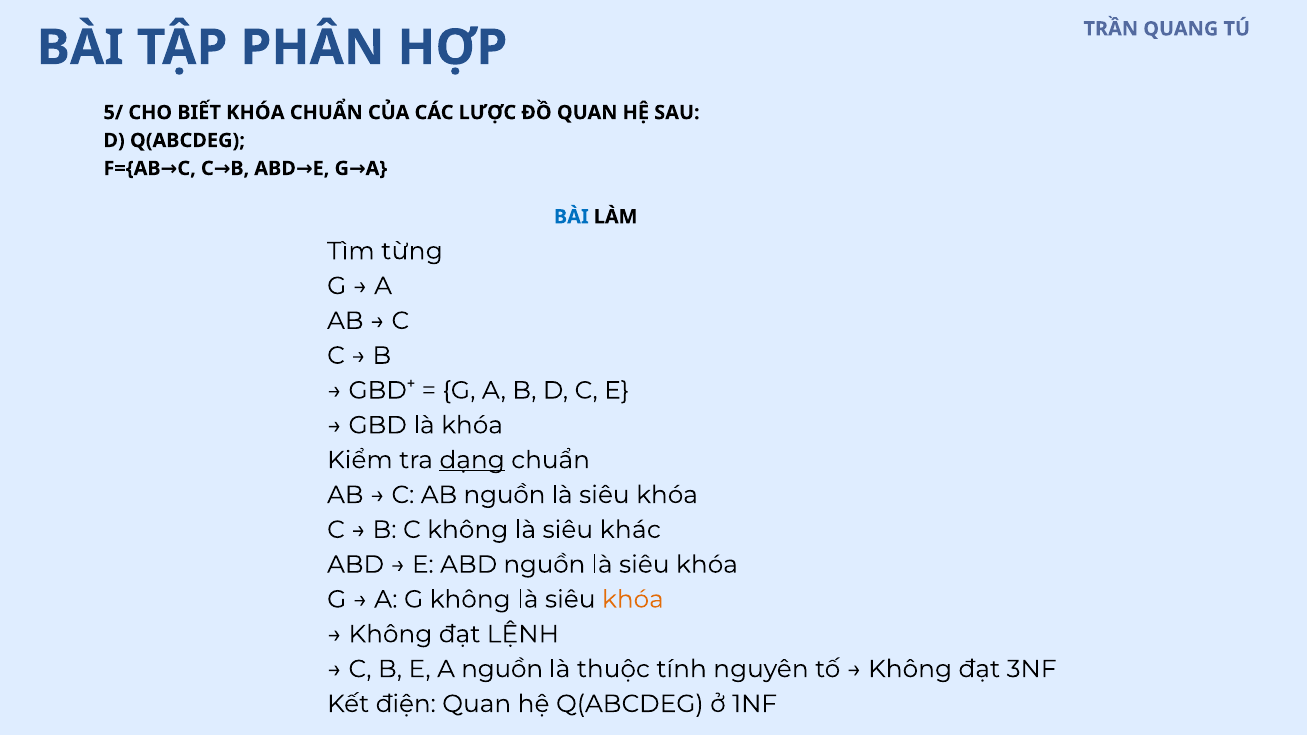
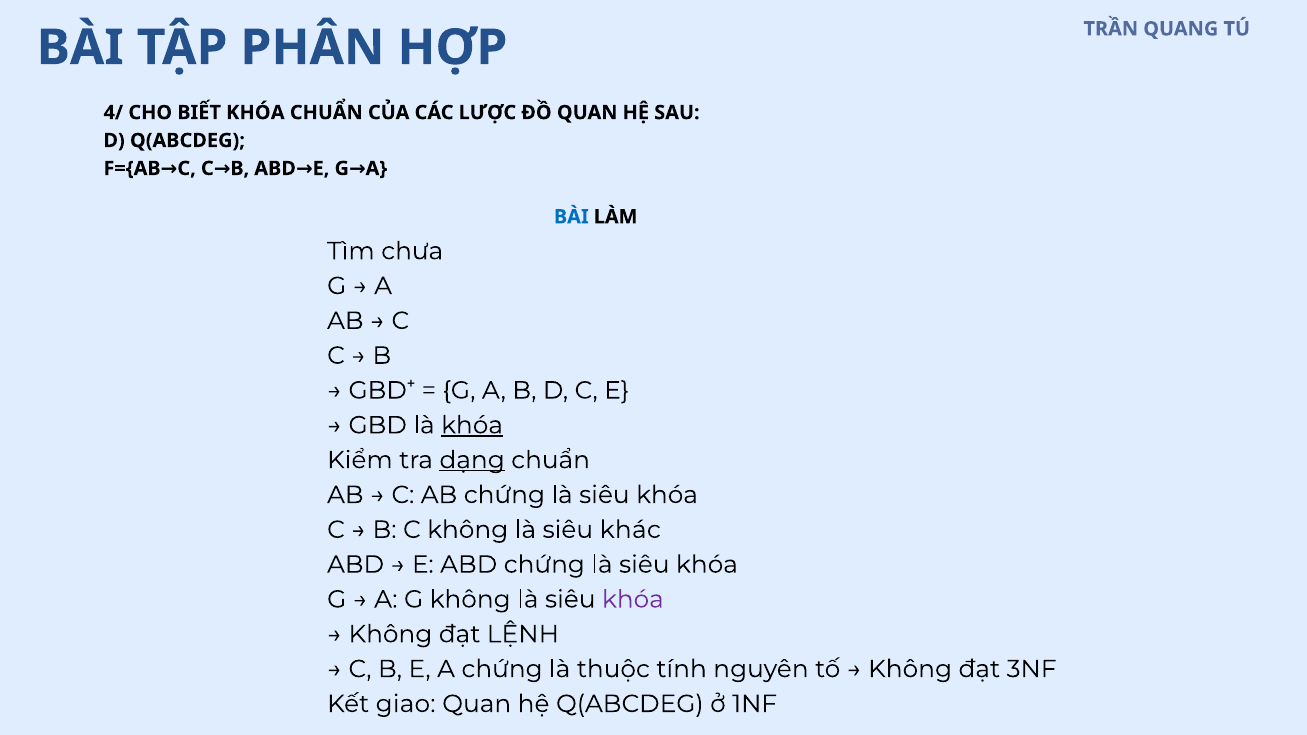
5/: 5/ -> 4/ (113, 113)
từng: từng -> chưa (412, 251)
khóa underline: none -> present (472, 425)
AB nguồn: nguồn -> chứng (504, 495)
ABD nguồn: nguồn -> chứng (544, 565)
khóa colour: orange -> purple (633, 599)
A nguồn: nguồn -> chứng (502, 669)
điện: điện -> giao (406, 704)
